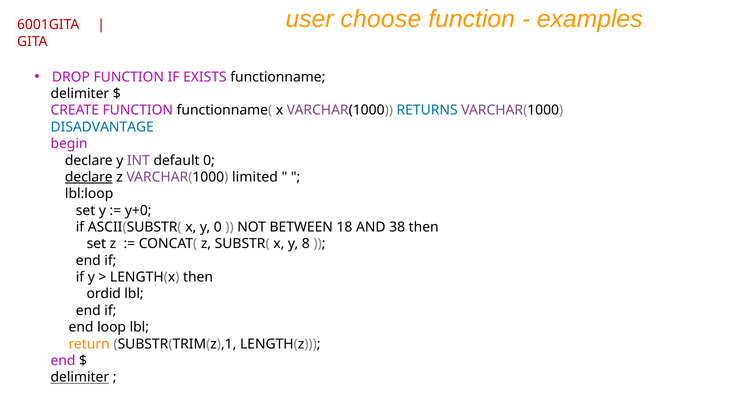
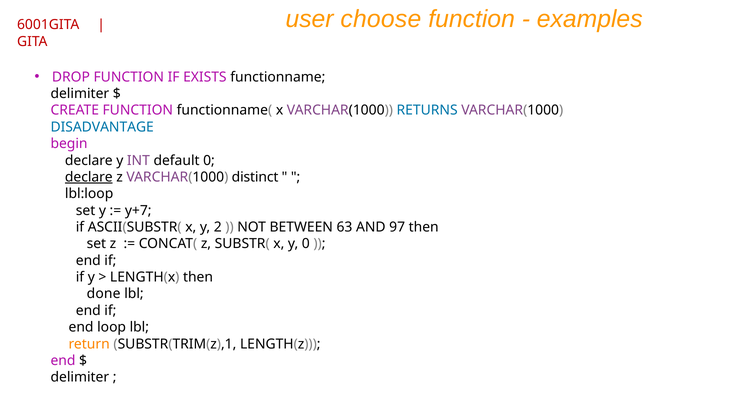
limited: limited -> distinct (255, 177)
y+0: y+0 -> y+7 (138, 210)
y 0: 0 -> 2 (218, 227)
18: 18 -> 63 (344, 227)
38: 38 -> 97 (397, 227)
y 8: 8 -> 0 (306, 244)
ordid: ordid -> done (104, 294)
delimiter underline: present -> none (80, 377)
